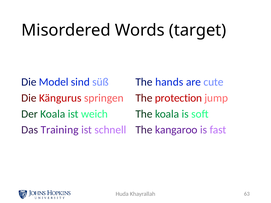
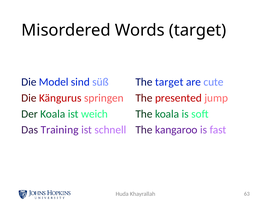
The hands: hands -> target (169, 82)
protection: protection -> presented (178, 98)
